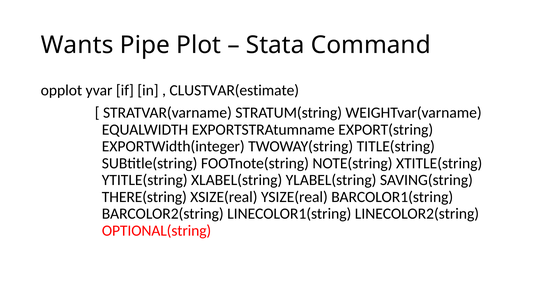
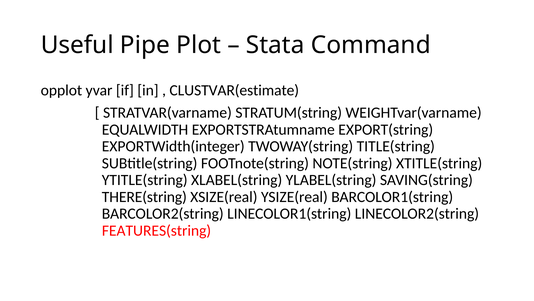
Wants: Wants -> Useful (77, 45)
OPTIONAL(string: OPTIONAL(string -> FEATURES(string (156, 230)
